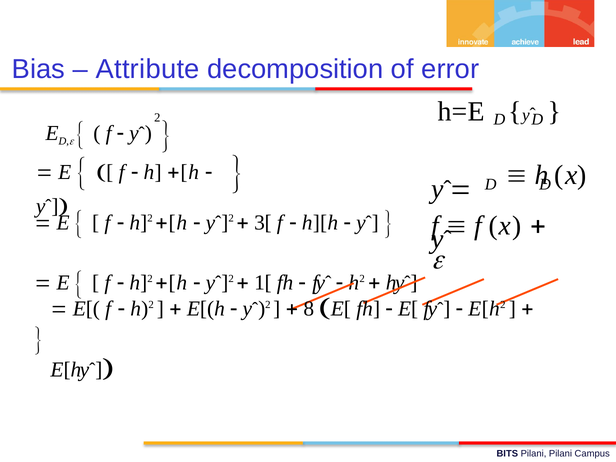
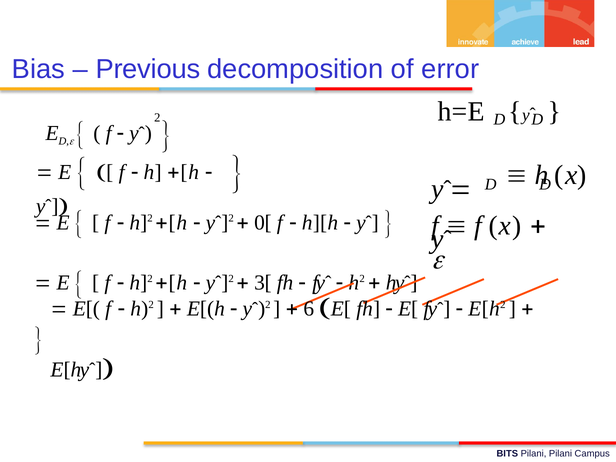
Attribute: Attribute -> Previous (148, 69)
3[: 3[ -> 0[ (263, 222)
1[: 1[ -> 3[ (263, 283)
8: 8 -> 6 (309, 309)
